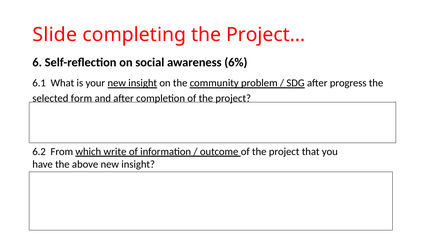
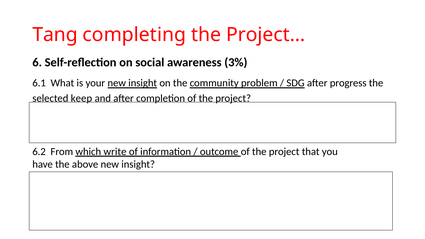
Slide: Slide -> Tang (55, 35)
6%: 6% -> 3% (236, 62)
form: form -> keep (81, 98)
